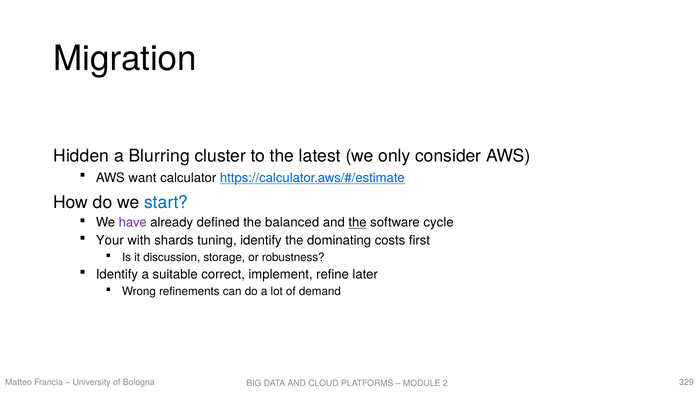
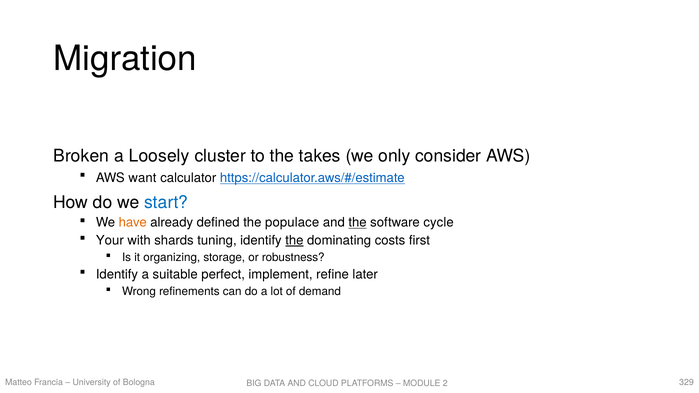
Hidden: Hidden -> Broken (81, 156)
Blurring: Blurring -> Loosely (159, 156)
latest: latest -> takes (320, 156)
have colour: purple -> orange (133, 223)
balanced: balanced -> populace (292, 223)
the underline: none -> present (294, 241)
discussion: discussion -> organizing (172, 258)
correct: correct -> perfect (223, 275)
